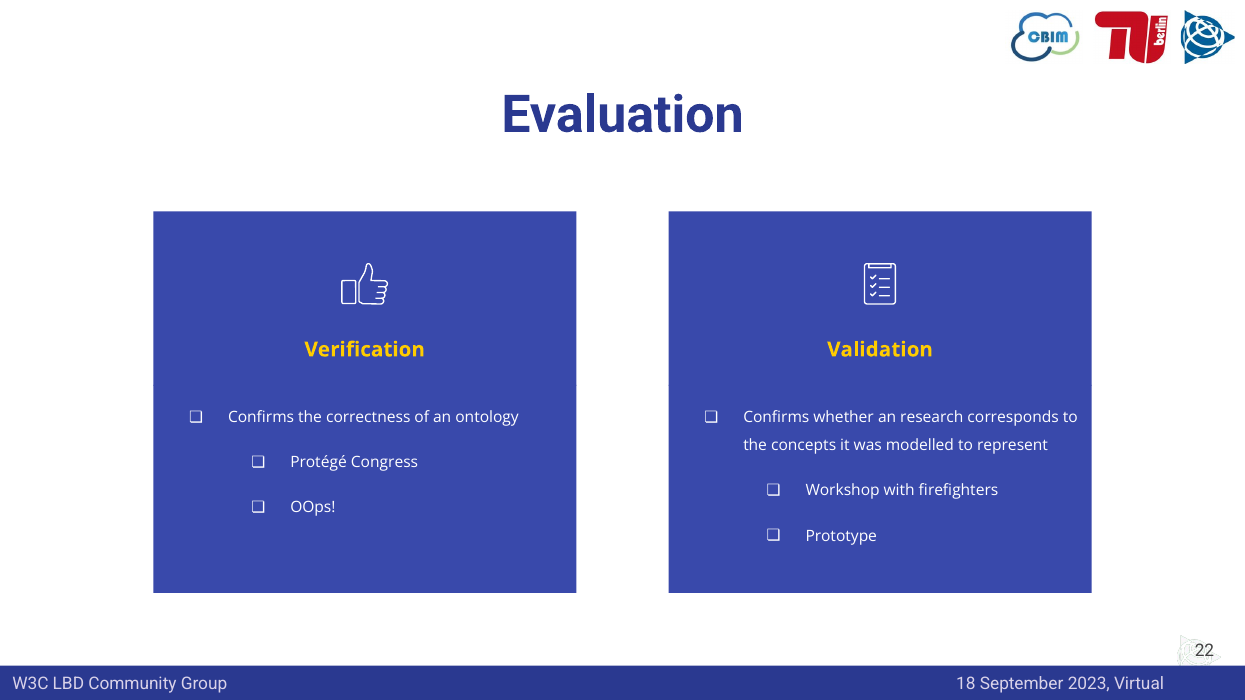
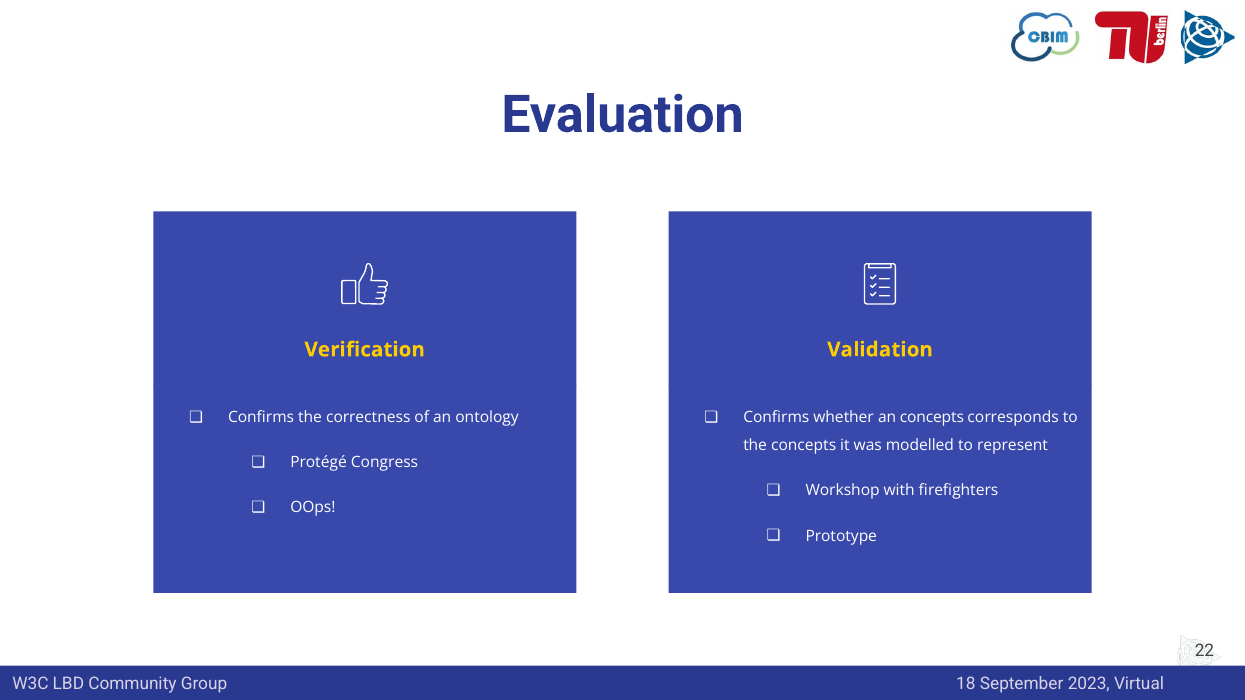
an research: research -> concepts (932, 417)
